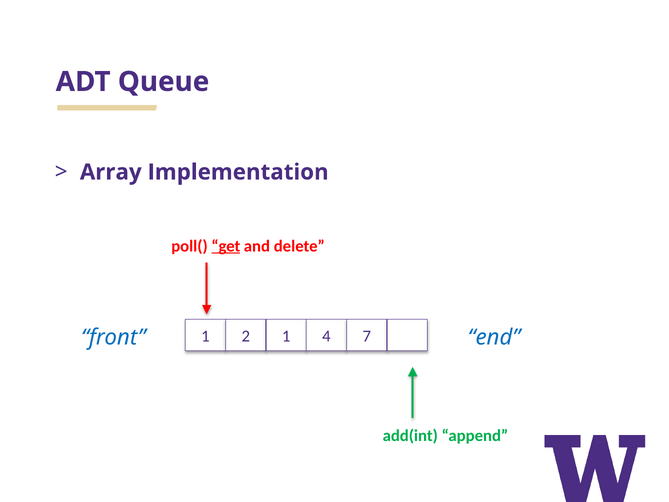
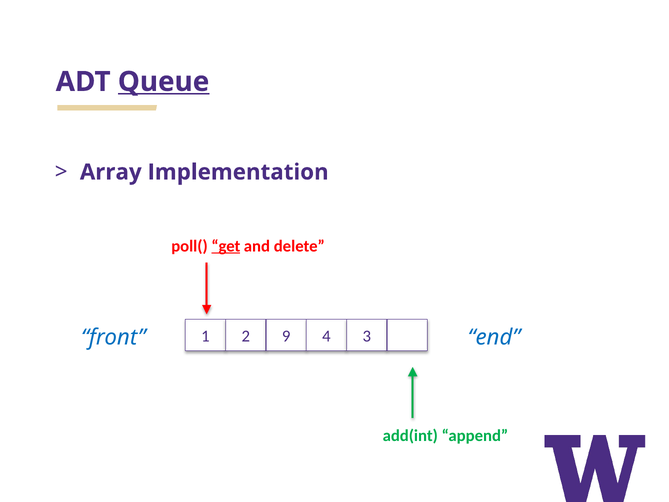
Queue underline: none -> present (164, 82)
2 1: 1 -> 9 (286, 336)
7: 7 -> 3 (367, 336)
